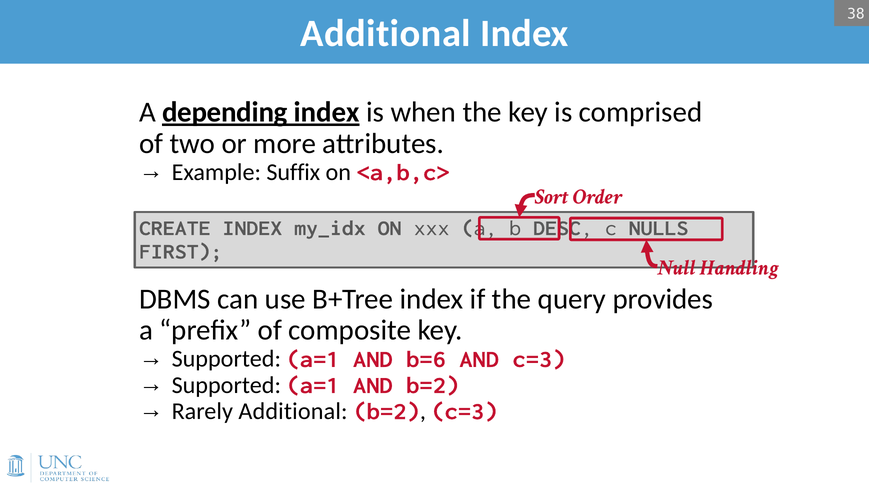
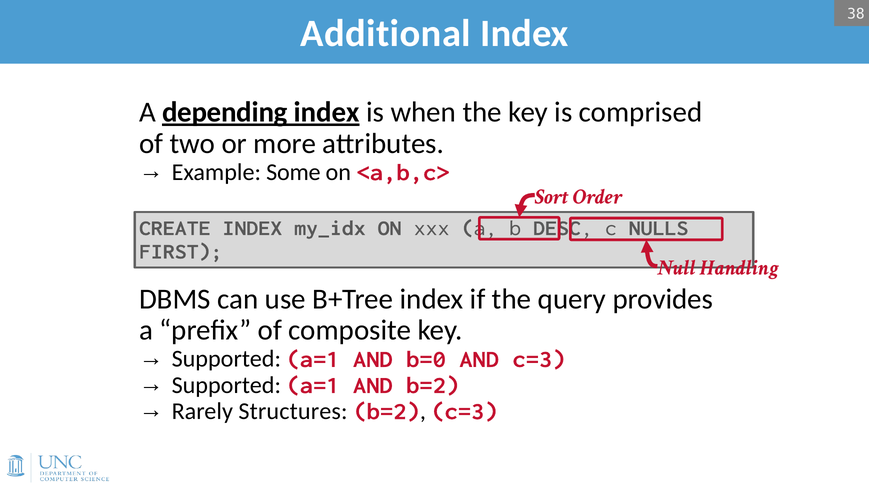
Suffix: Suffix -> Some (293, 172)
b=6: b=6 -> b=0 (426, 359)
Rarely Additional: Additional -> Structures (293, 411)
